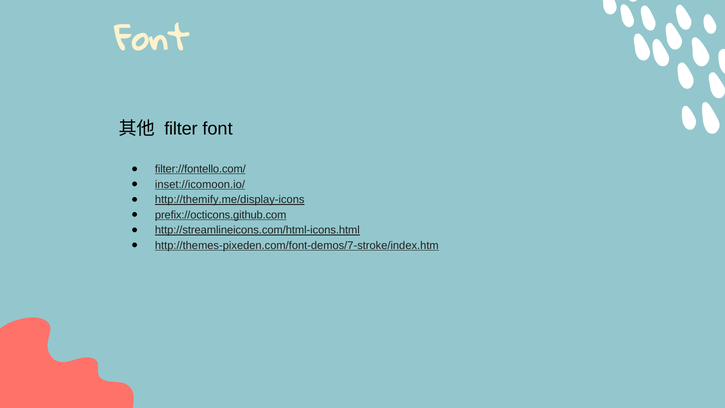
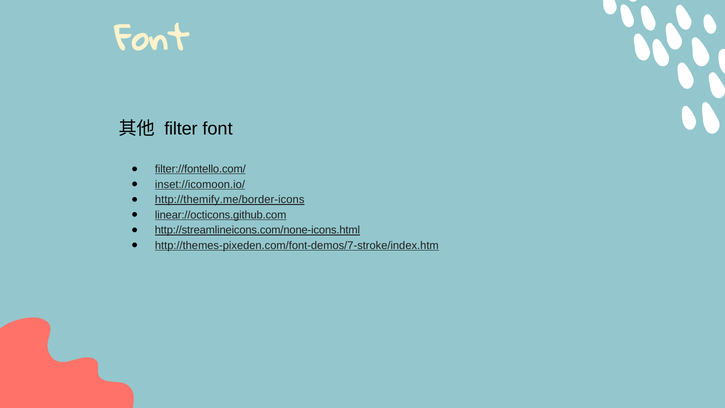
http://themify.me/display-icons: http://themify.me/display-icons -> http://themify.me/border-icons (230, 200)
prefix://octicons.github.com: prefix://octicons.github.com -> linear://octicons.github.com (221, 215)
http://streamlineicons.com/html-icons.html: http://streamlineicons.com/html-icons.html -> http://streamlineicons.com/none-icons.html (257, 230)
